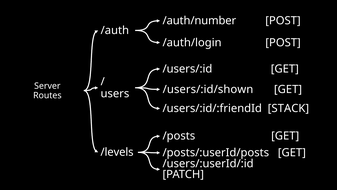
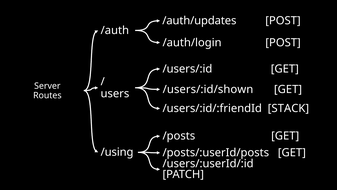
/auth/number: /auth/number -> /auth/updates (199, 21)
/levels: /levels -> /using (117, 152)
